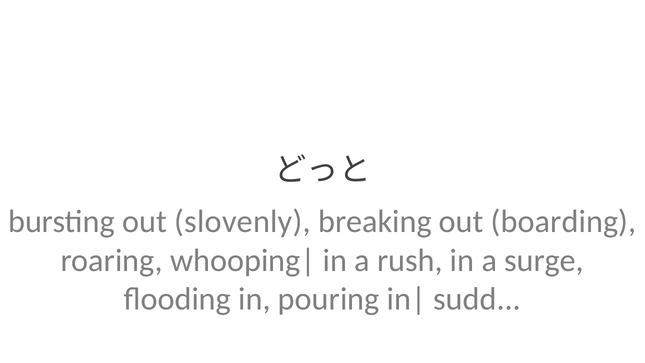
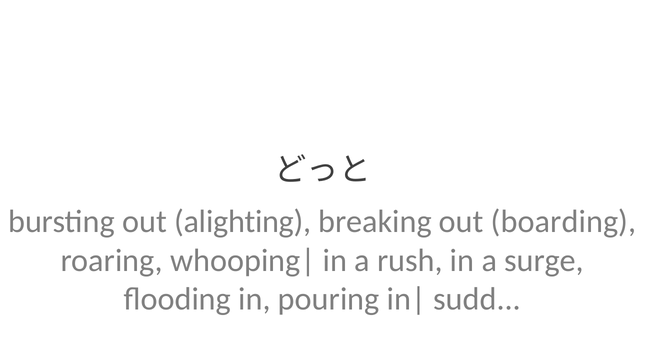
slovenly: slovenly -> alighting (243, 222)
